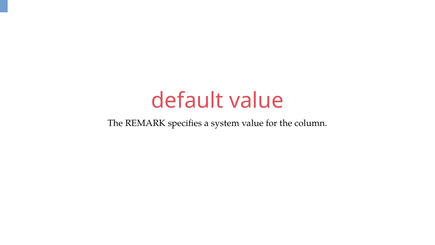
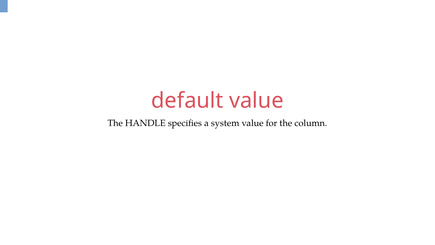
REMARK: REMARK -> HANDLE (145, 123)
